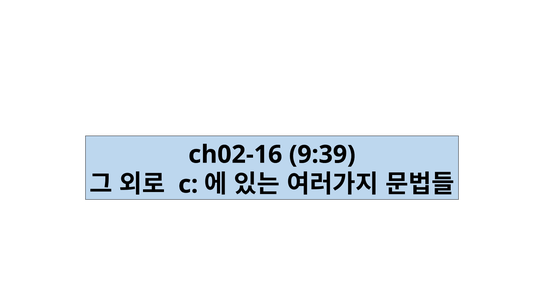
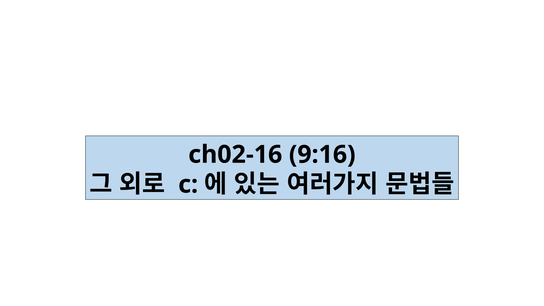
9:39: 9:39 -> 9:16 (322, 155)
